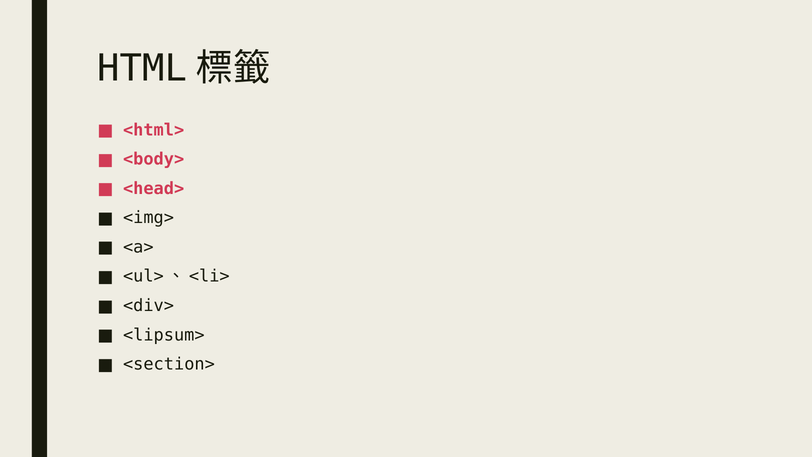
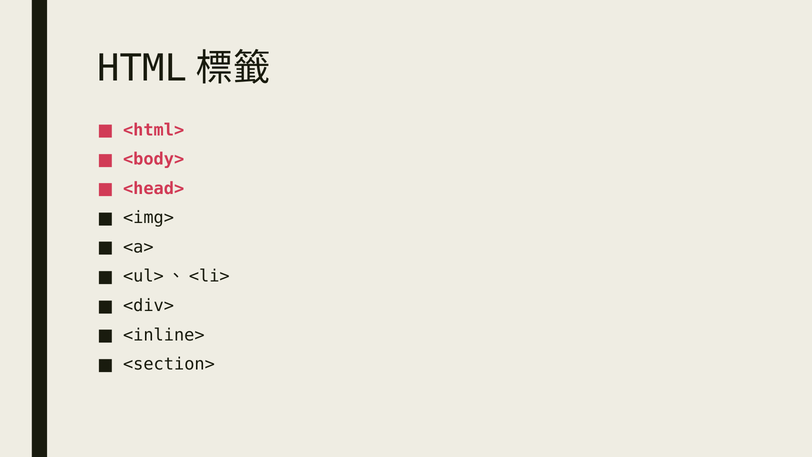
<lipsum>: <lipsum> -> <inline> (164, 335)
